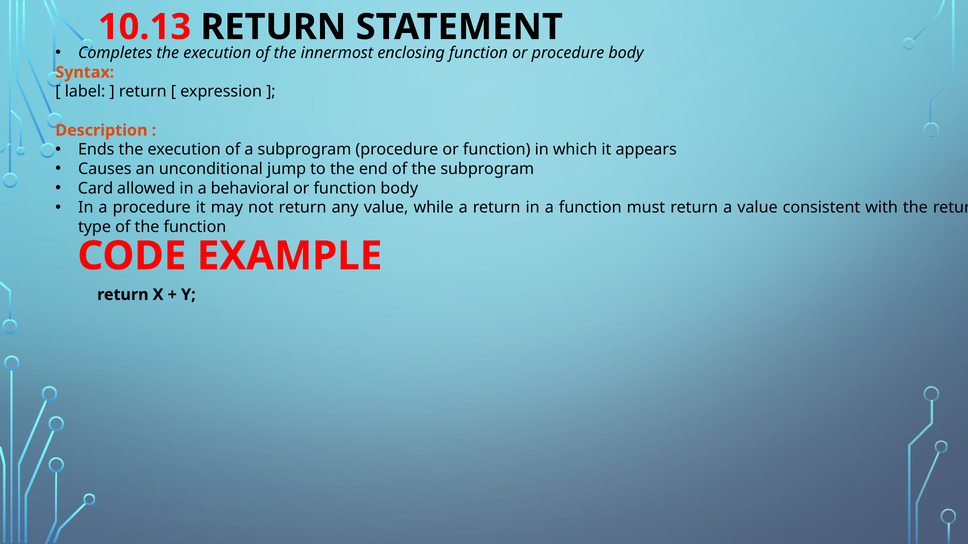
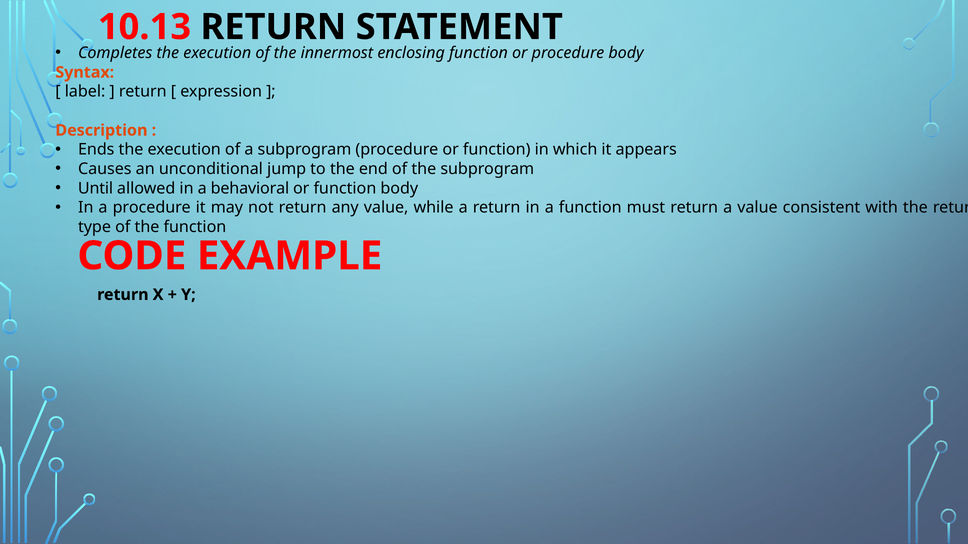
Card: Card -> Until (96, 188)
